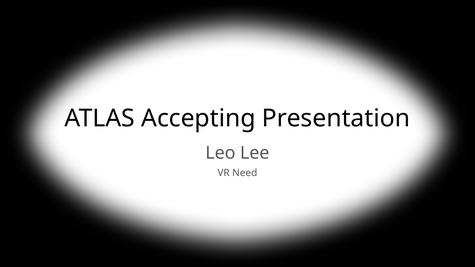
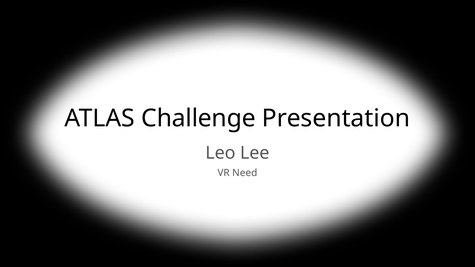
Accepting: Accepting -> Challenge (198, 118)
